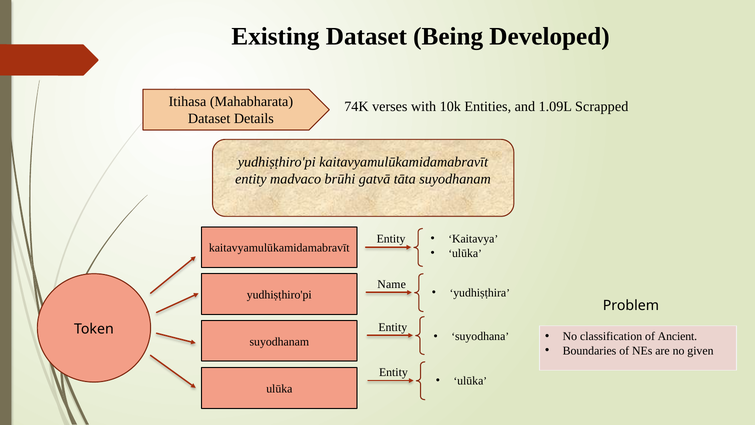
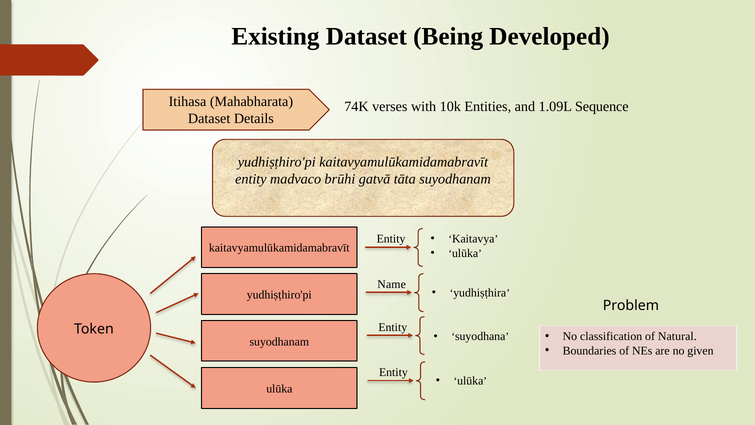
Scrapped: Scrapped -> Sequence (602, 106)
Ancient: Ancient -> Natural (677, 336)
